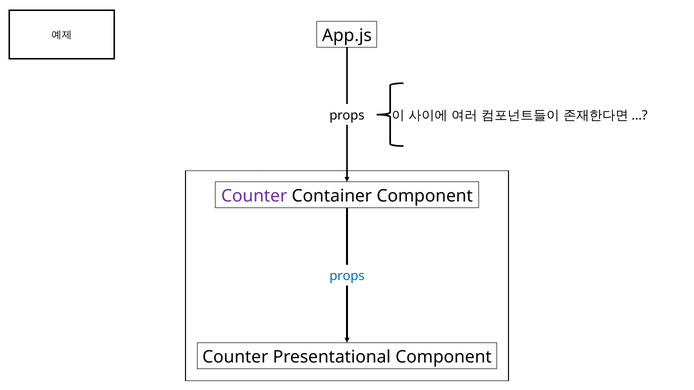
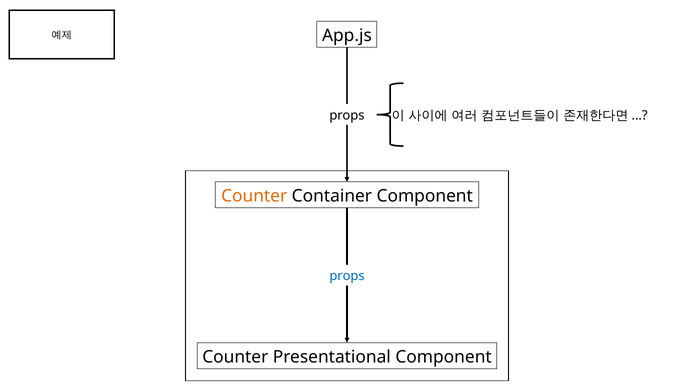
Counter colour: purple -> orange (254, 196)
